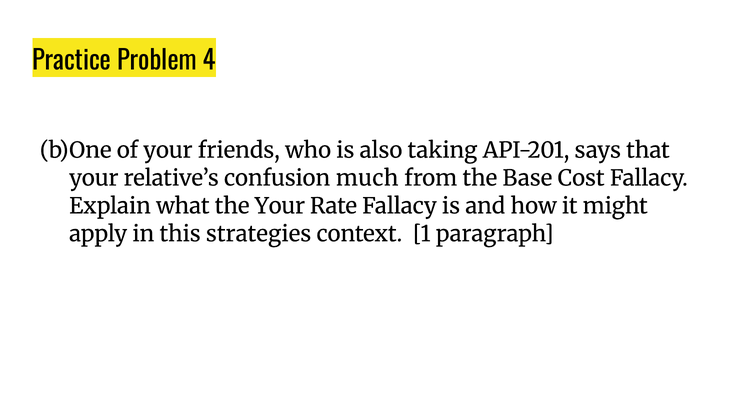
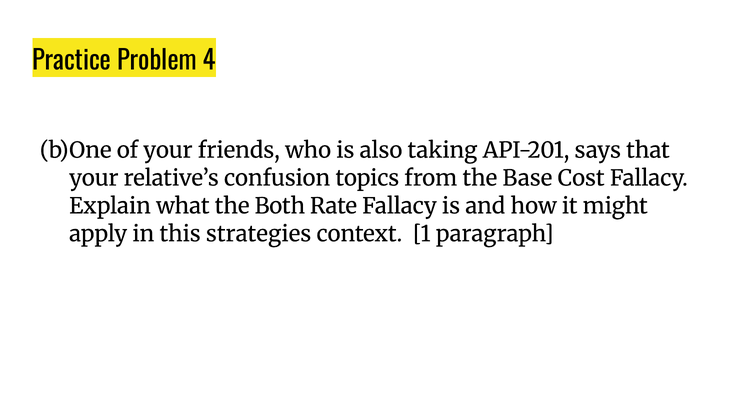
much: much -> topics (367, 178)
the Your: Your -> Both (280, 206)
